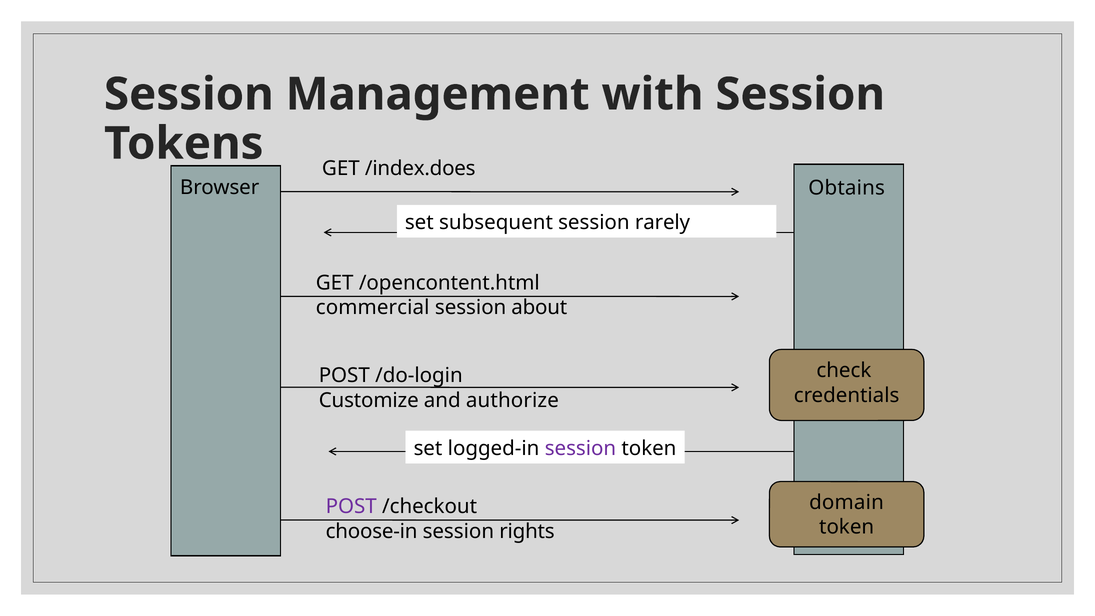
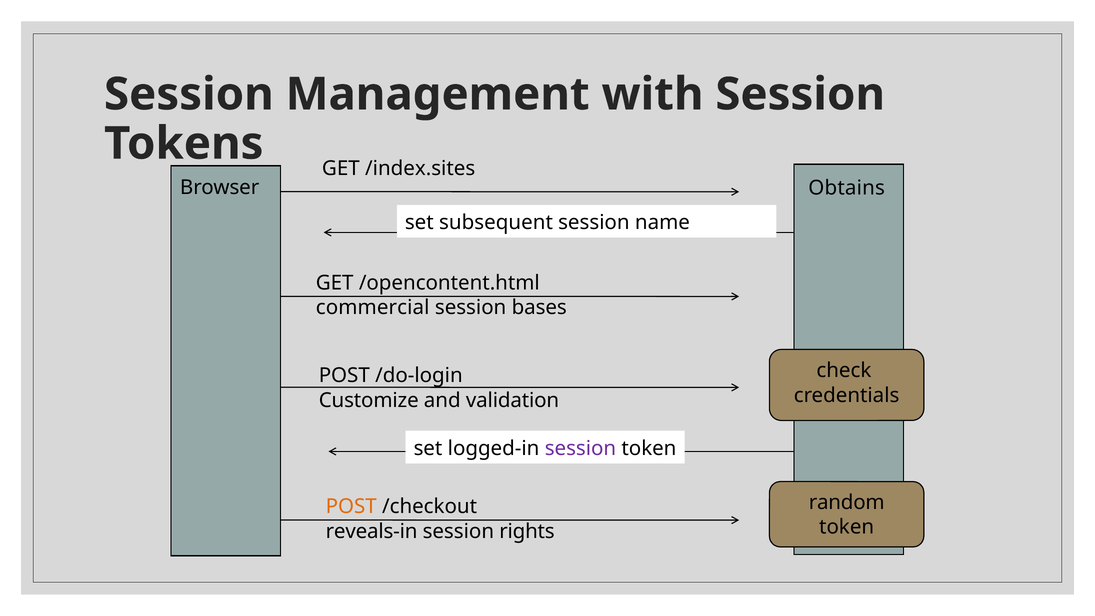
/index.does: /index.does -> /index.sites (420, 168)
rarely: rarely -> name (662, 223)
about: about -> bases (539, 307)
authorize: authorize -> validation (513, 400)
domain: domain -> random (847, 502)
POST colour: purple -> orange (351, 507)
choose-in: choose-in -> reveals-in (372, 531)
